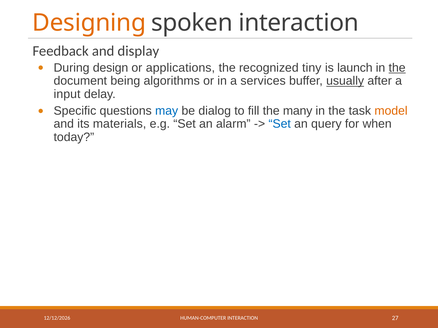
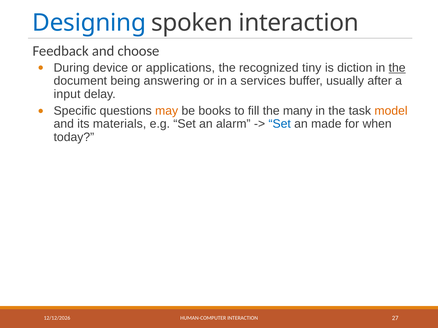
Designing colour: orange -> blue (89, 23)
display: display -> choose (138, 51)
design: design -> device (110, 68)
launch: launch -> diction (355, 68)
algorithms: algorithms -> answering (172, 81)
usually underline: present -> none (345, 81)
may colour: blue -> orange (167, 111)
dialog: dialog -> books (215, 111)
query: query -> made (326, 124)
